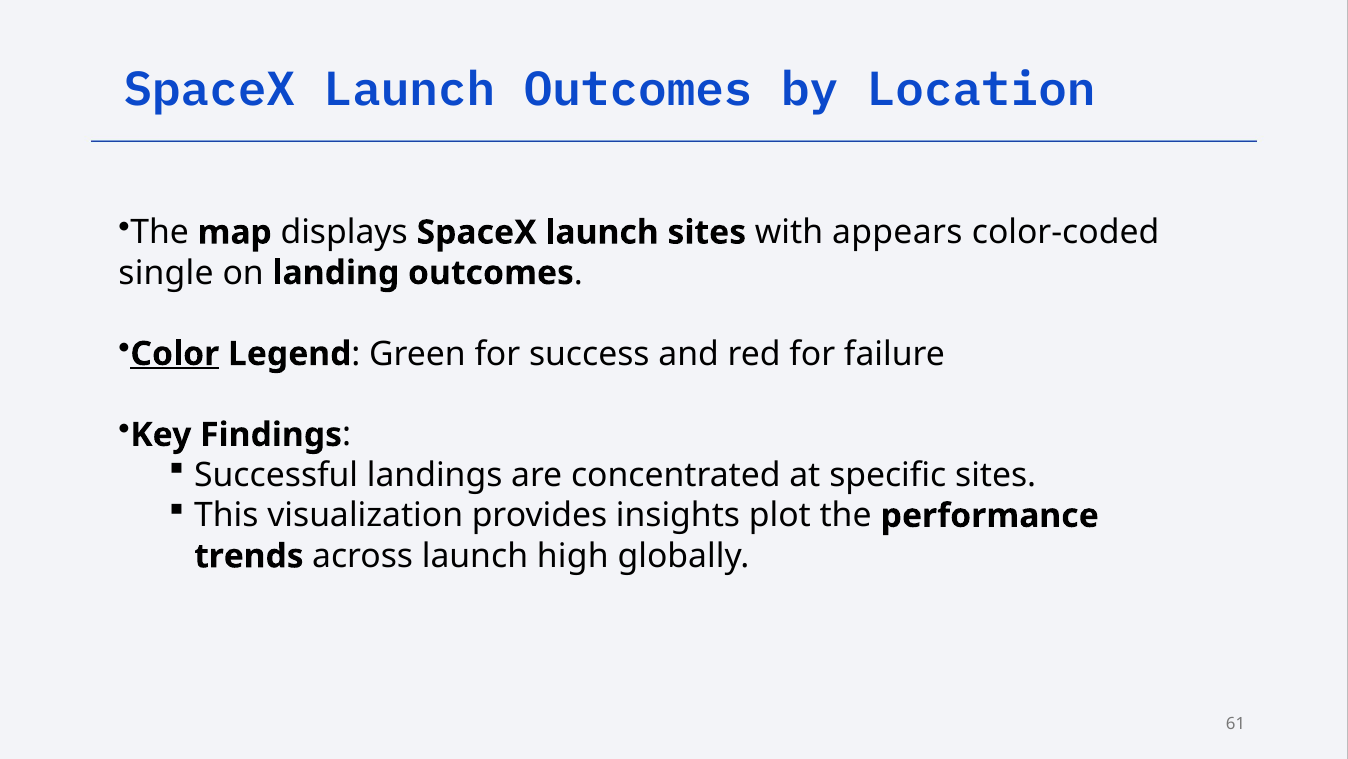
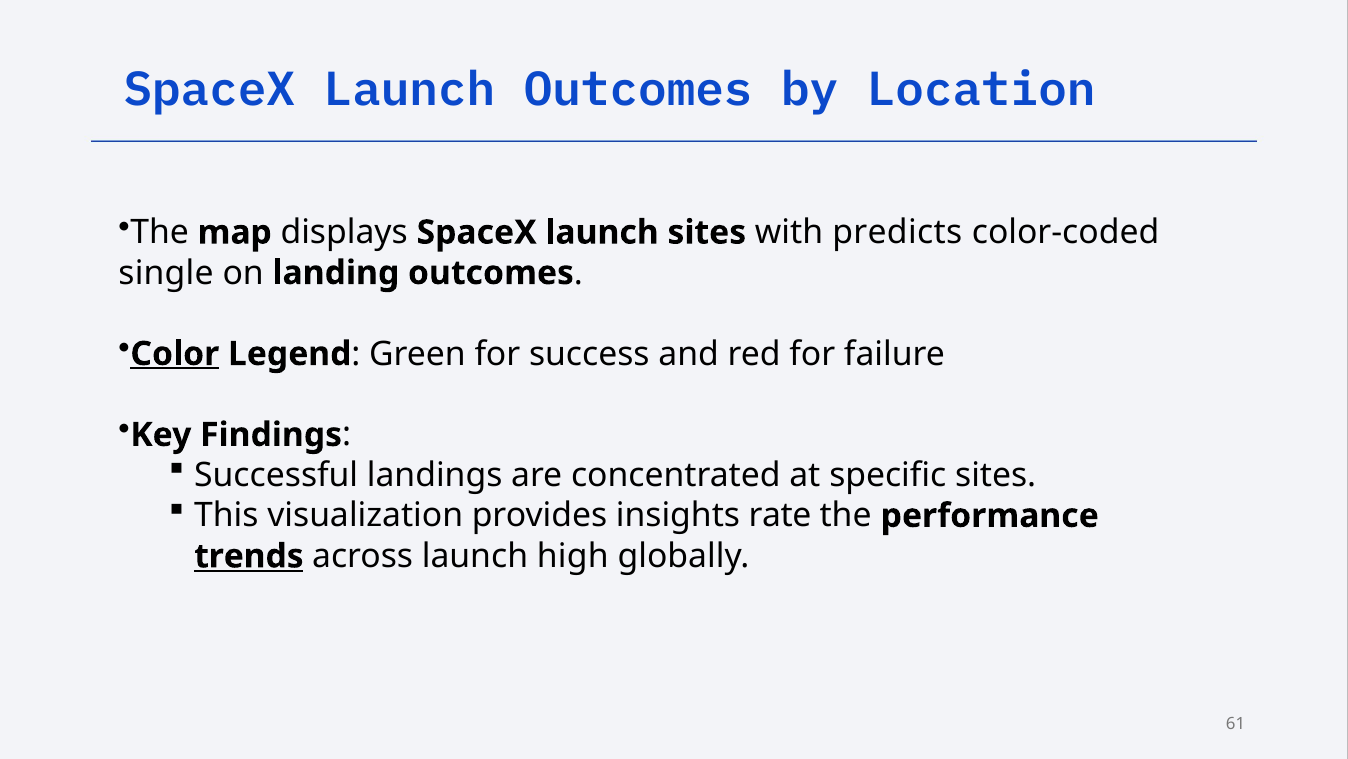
appears: appears -> predicts (897, 232)
plot: plot -> rate (780, 515)
trends underline: none -> present (249, 556)
